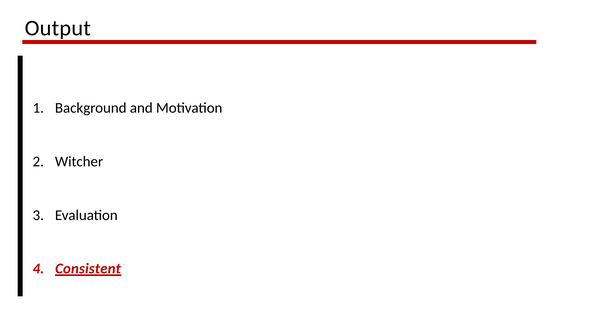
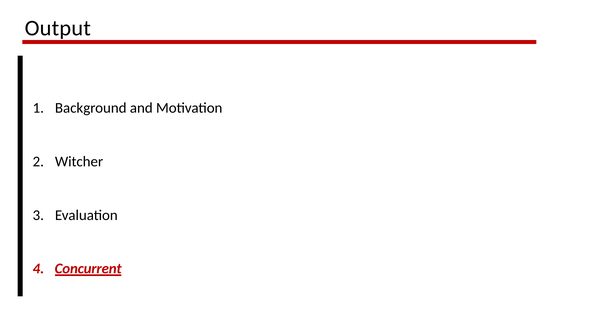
Consistent: Consistent -> Concurrent (88, 269)
